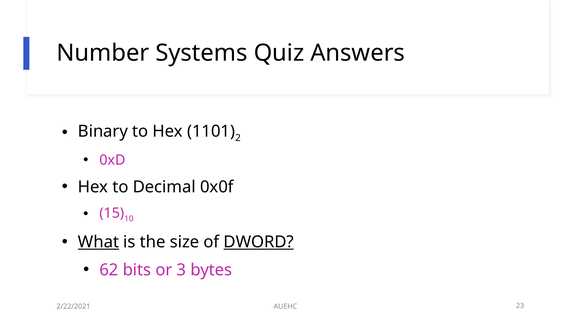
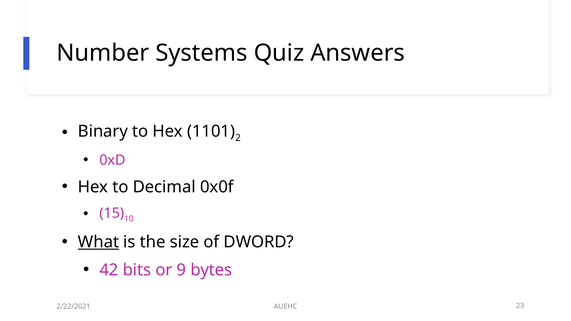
DWORD underline: present -> none (259, 242)
62: 62 -> 42 (109, 270)
3: 3 -> 9 (181, 270)
